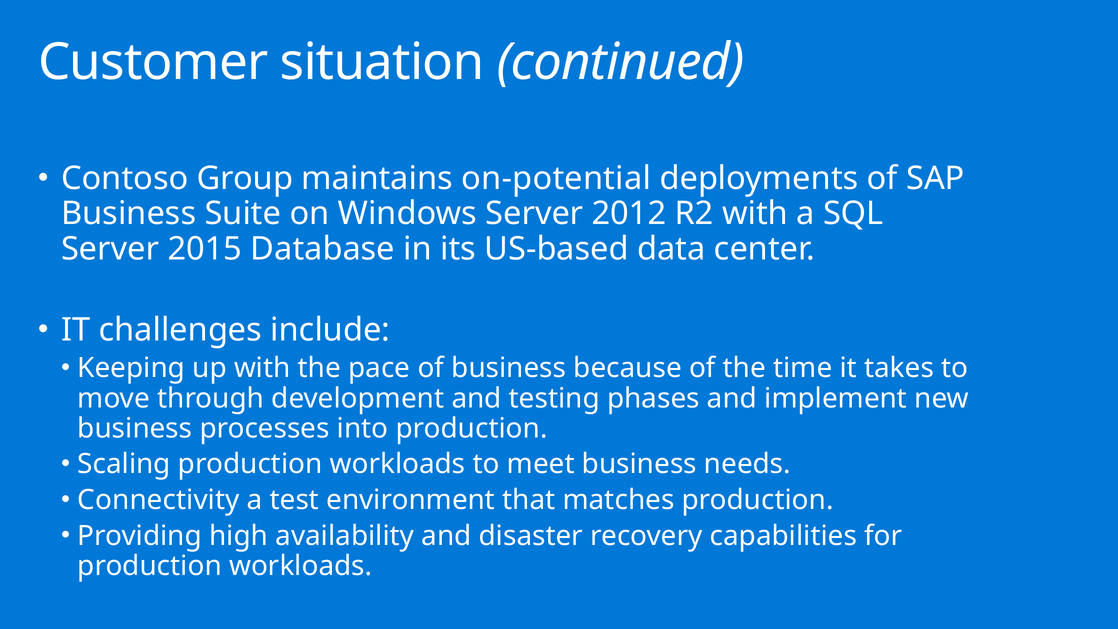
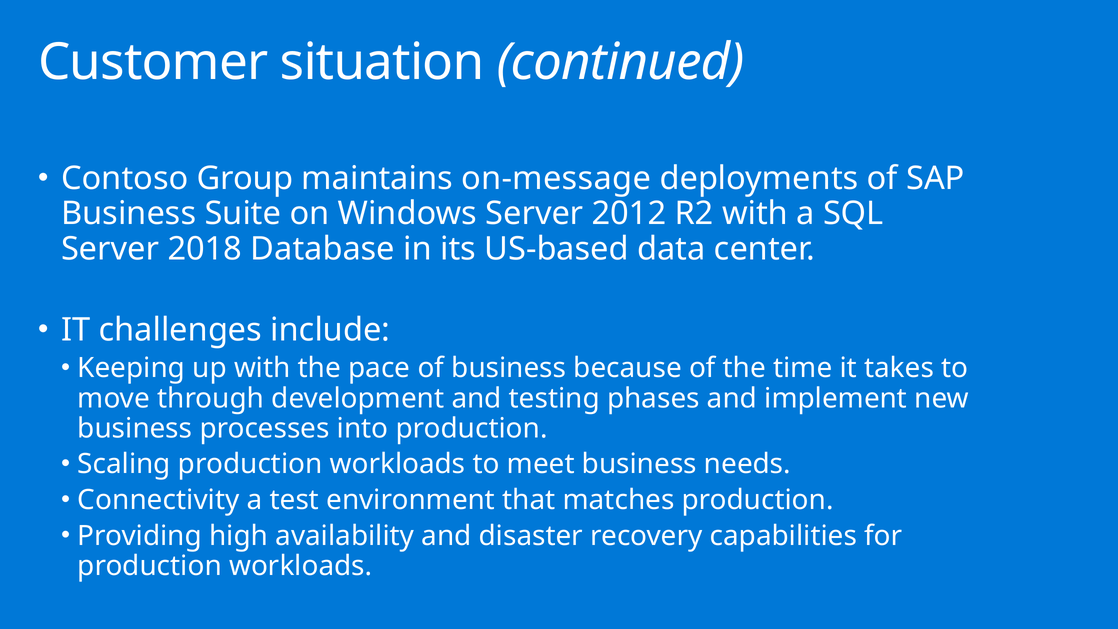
on-potential: on-potential -> on-message (556, 178)
2015: 2015 -> 2018 (205, 249)
